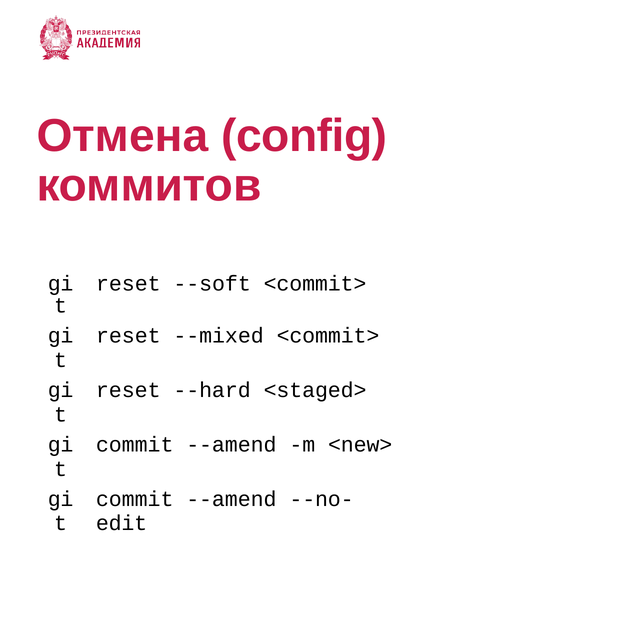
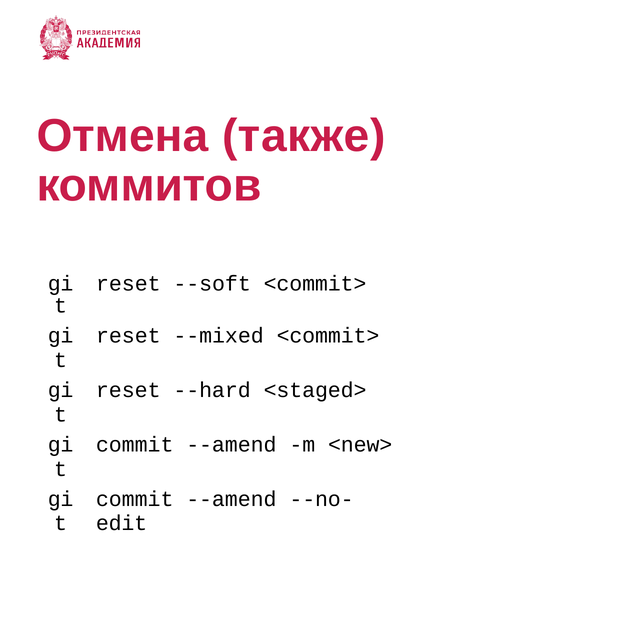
config: config -> также (304, 136)
